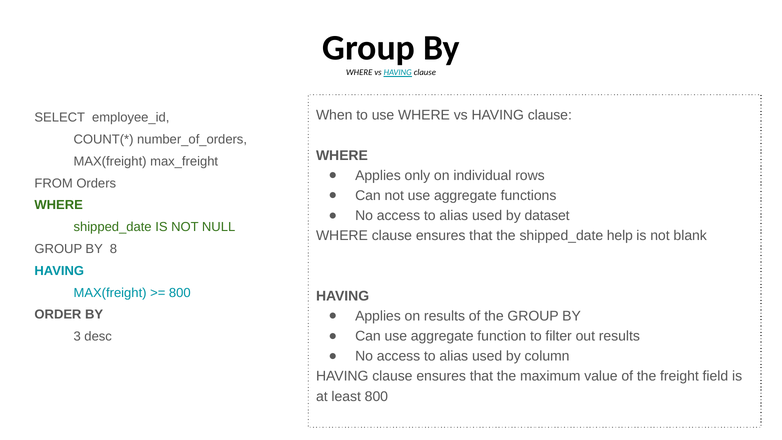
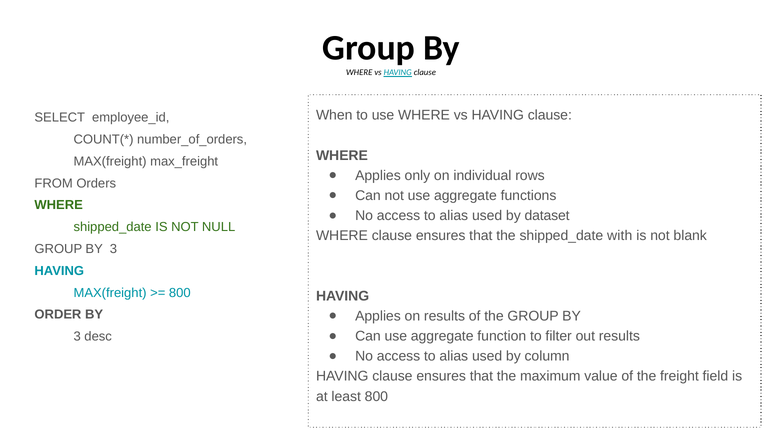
help: help -> with (620, 236)
GROUP BY 8: 8 -> 3 (113, 249)
